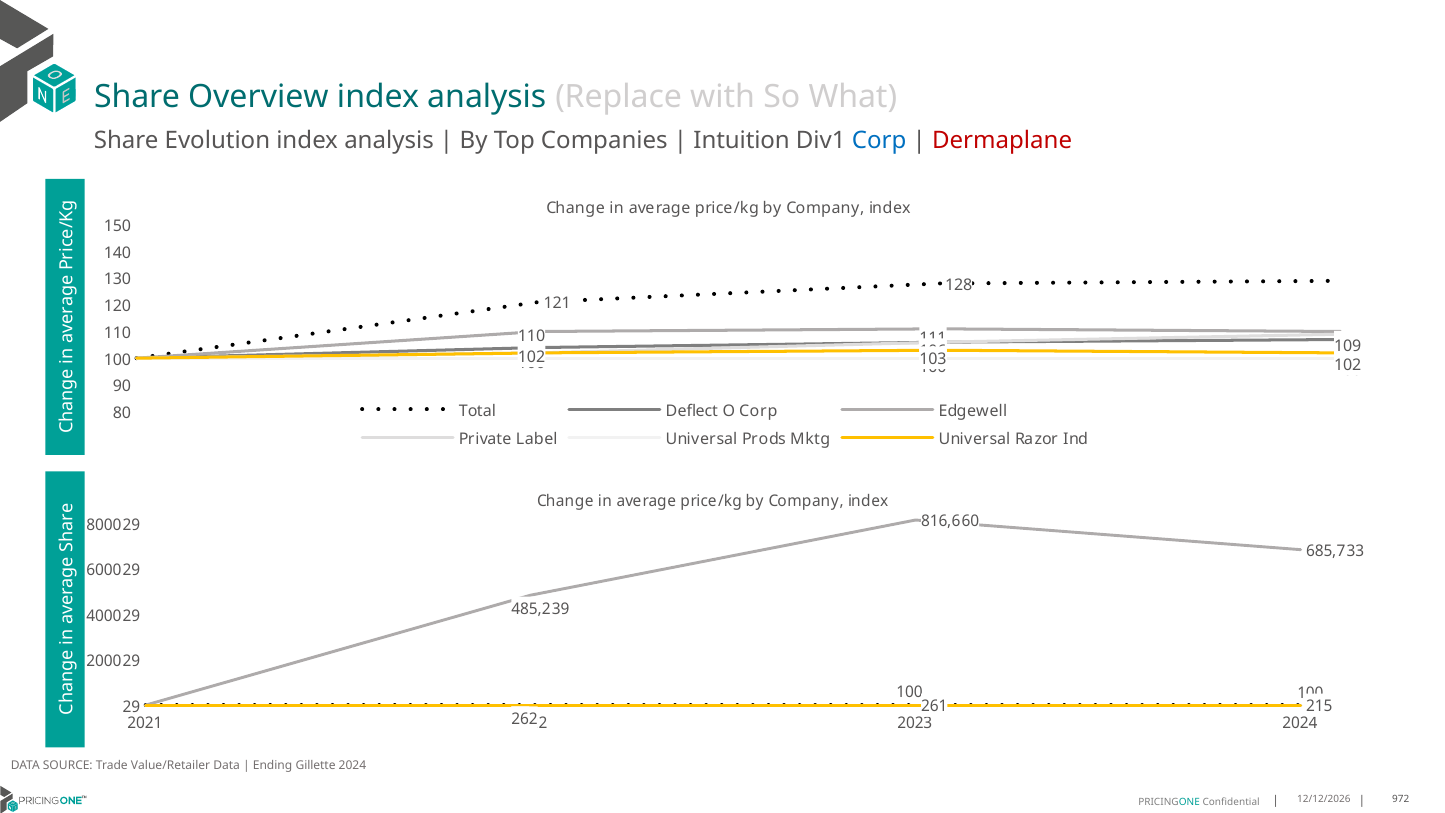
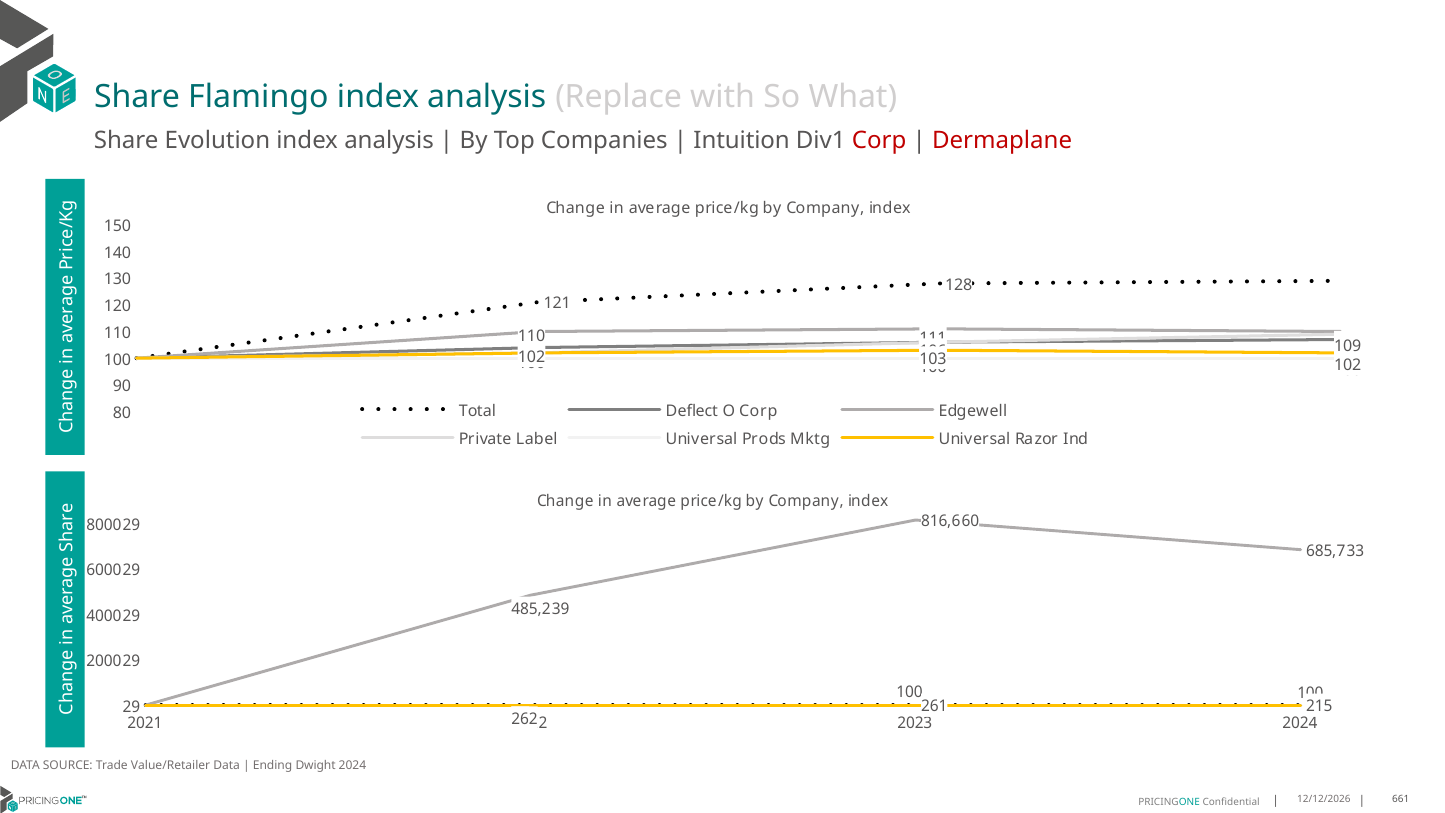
Overview: Overview -> Flamingo (258, 97)
Corp colour: blue -> red (879, 141)
Gillette: Gillette -> Dwight (316, 766)
972: 972 -> 661 (1401, 799)
